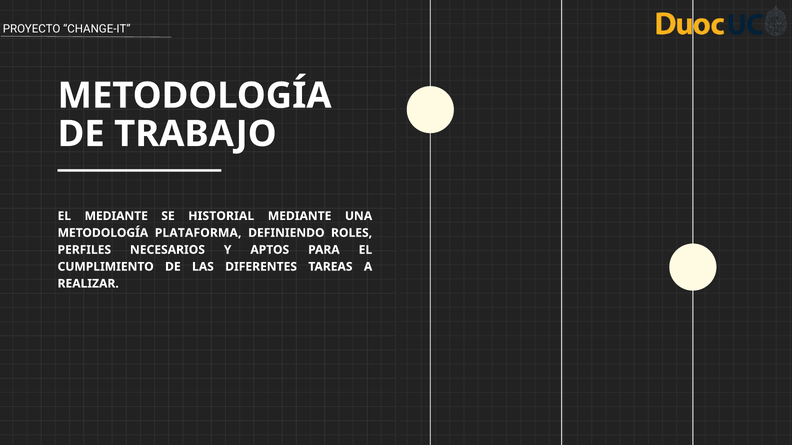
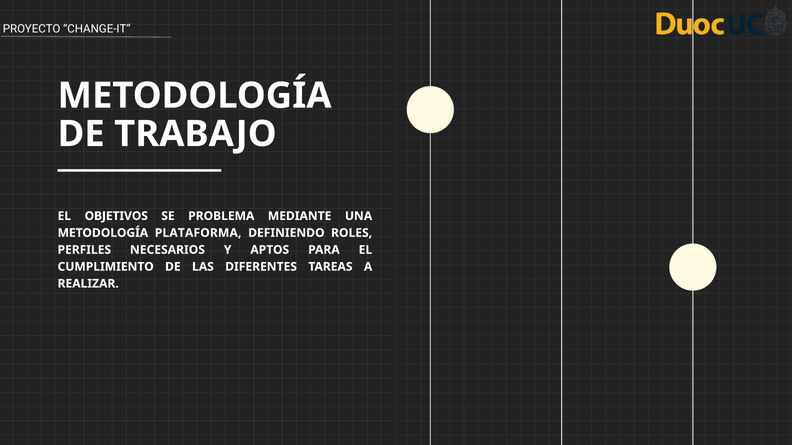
EL MEDIANTE: MEDIANTE -> OBJETIVOS (116, 216)
HISTORIAL: HISTORIAL -> PROBLEMA (221, 216)
